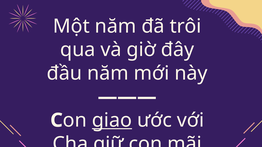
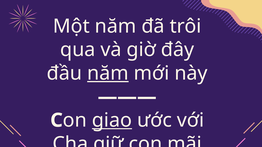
năm underline: none -> present (108, 73)
